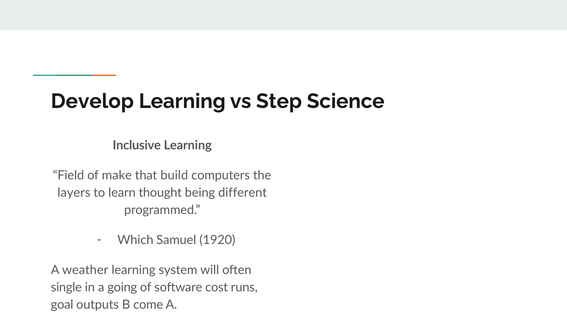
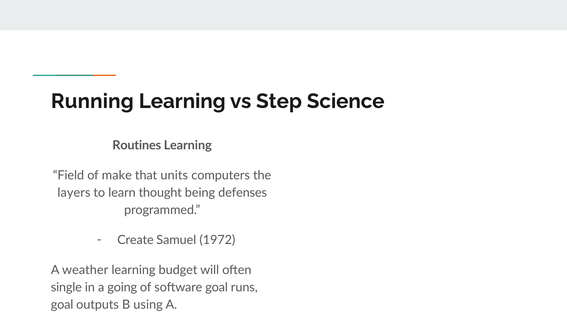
Develop: Develop -> Running (92, 101)
Inclusive: Inclusive -> Routines (137, 145)
build: build -> units (174, 175)
different: different -> defenses (243, 193)
Which: Which -> Create (135, 240)
1920: 1920 -> 1972 (217, 240)
system: system -> budget (178, 270)
software cost: cost -> goal (217, 287)
come: come -> using (148, 305)
